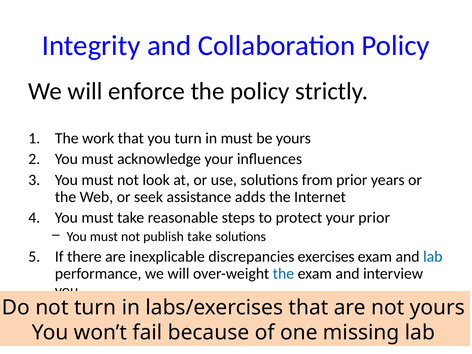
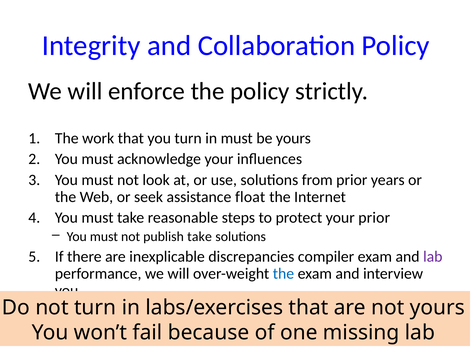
adds: adds -> float (250, 197)
exercises: exercises -> compiler (326, 257)
lab colour: blue -> purple (433, 257)
